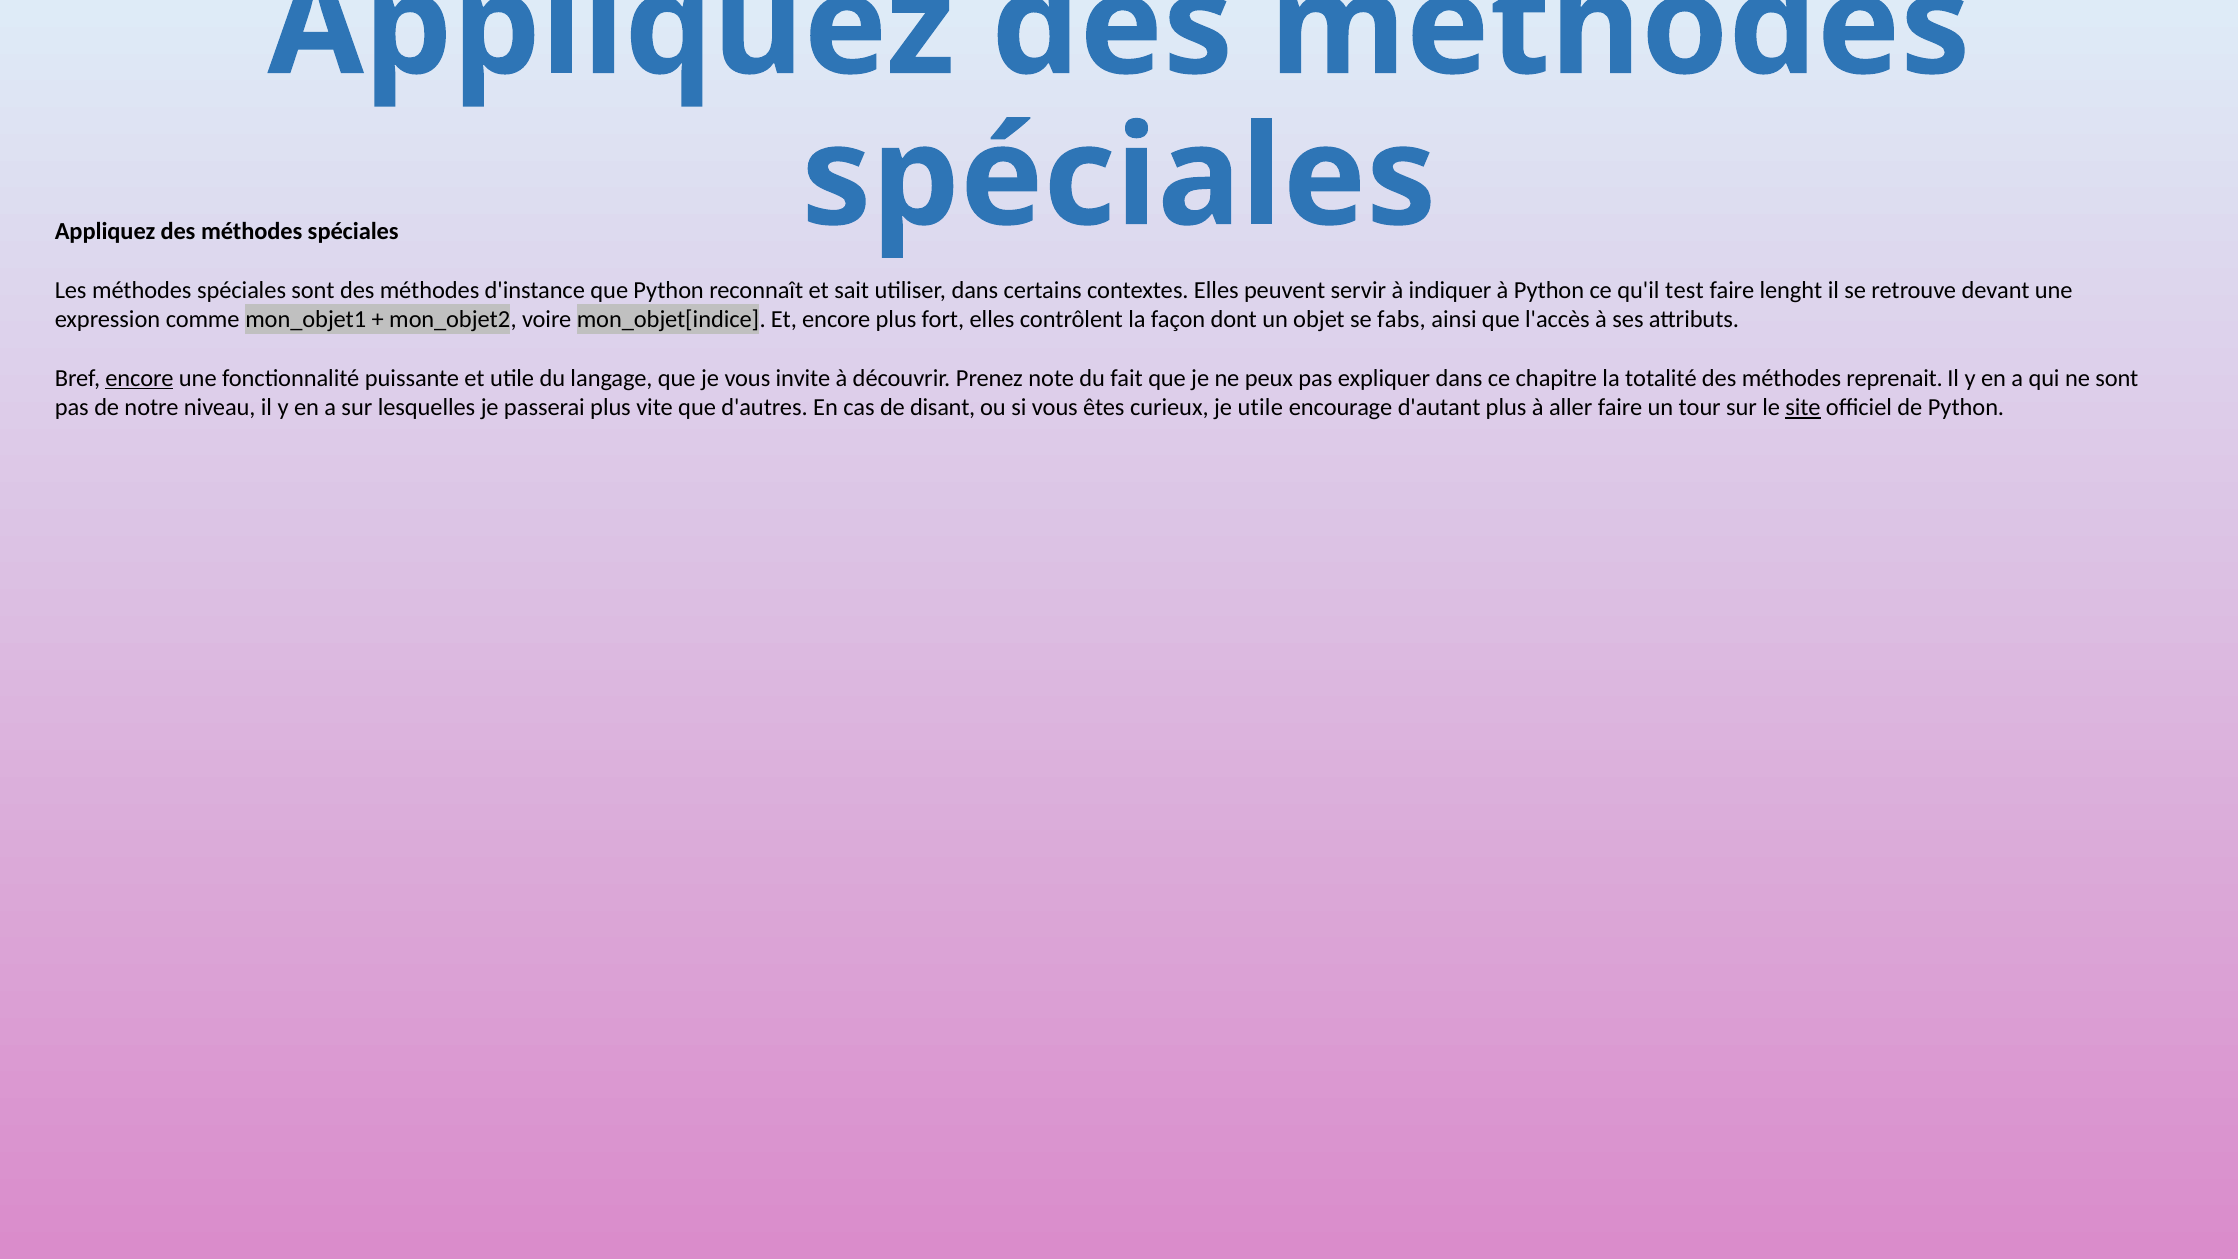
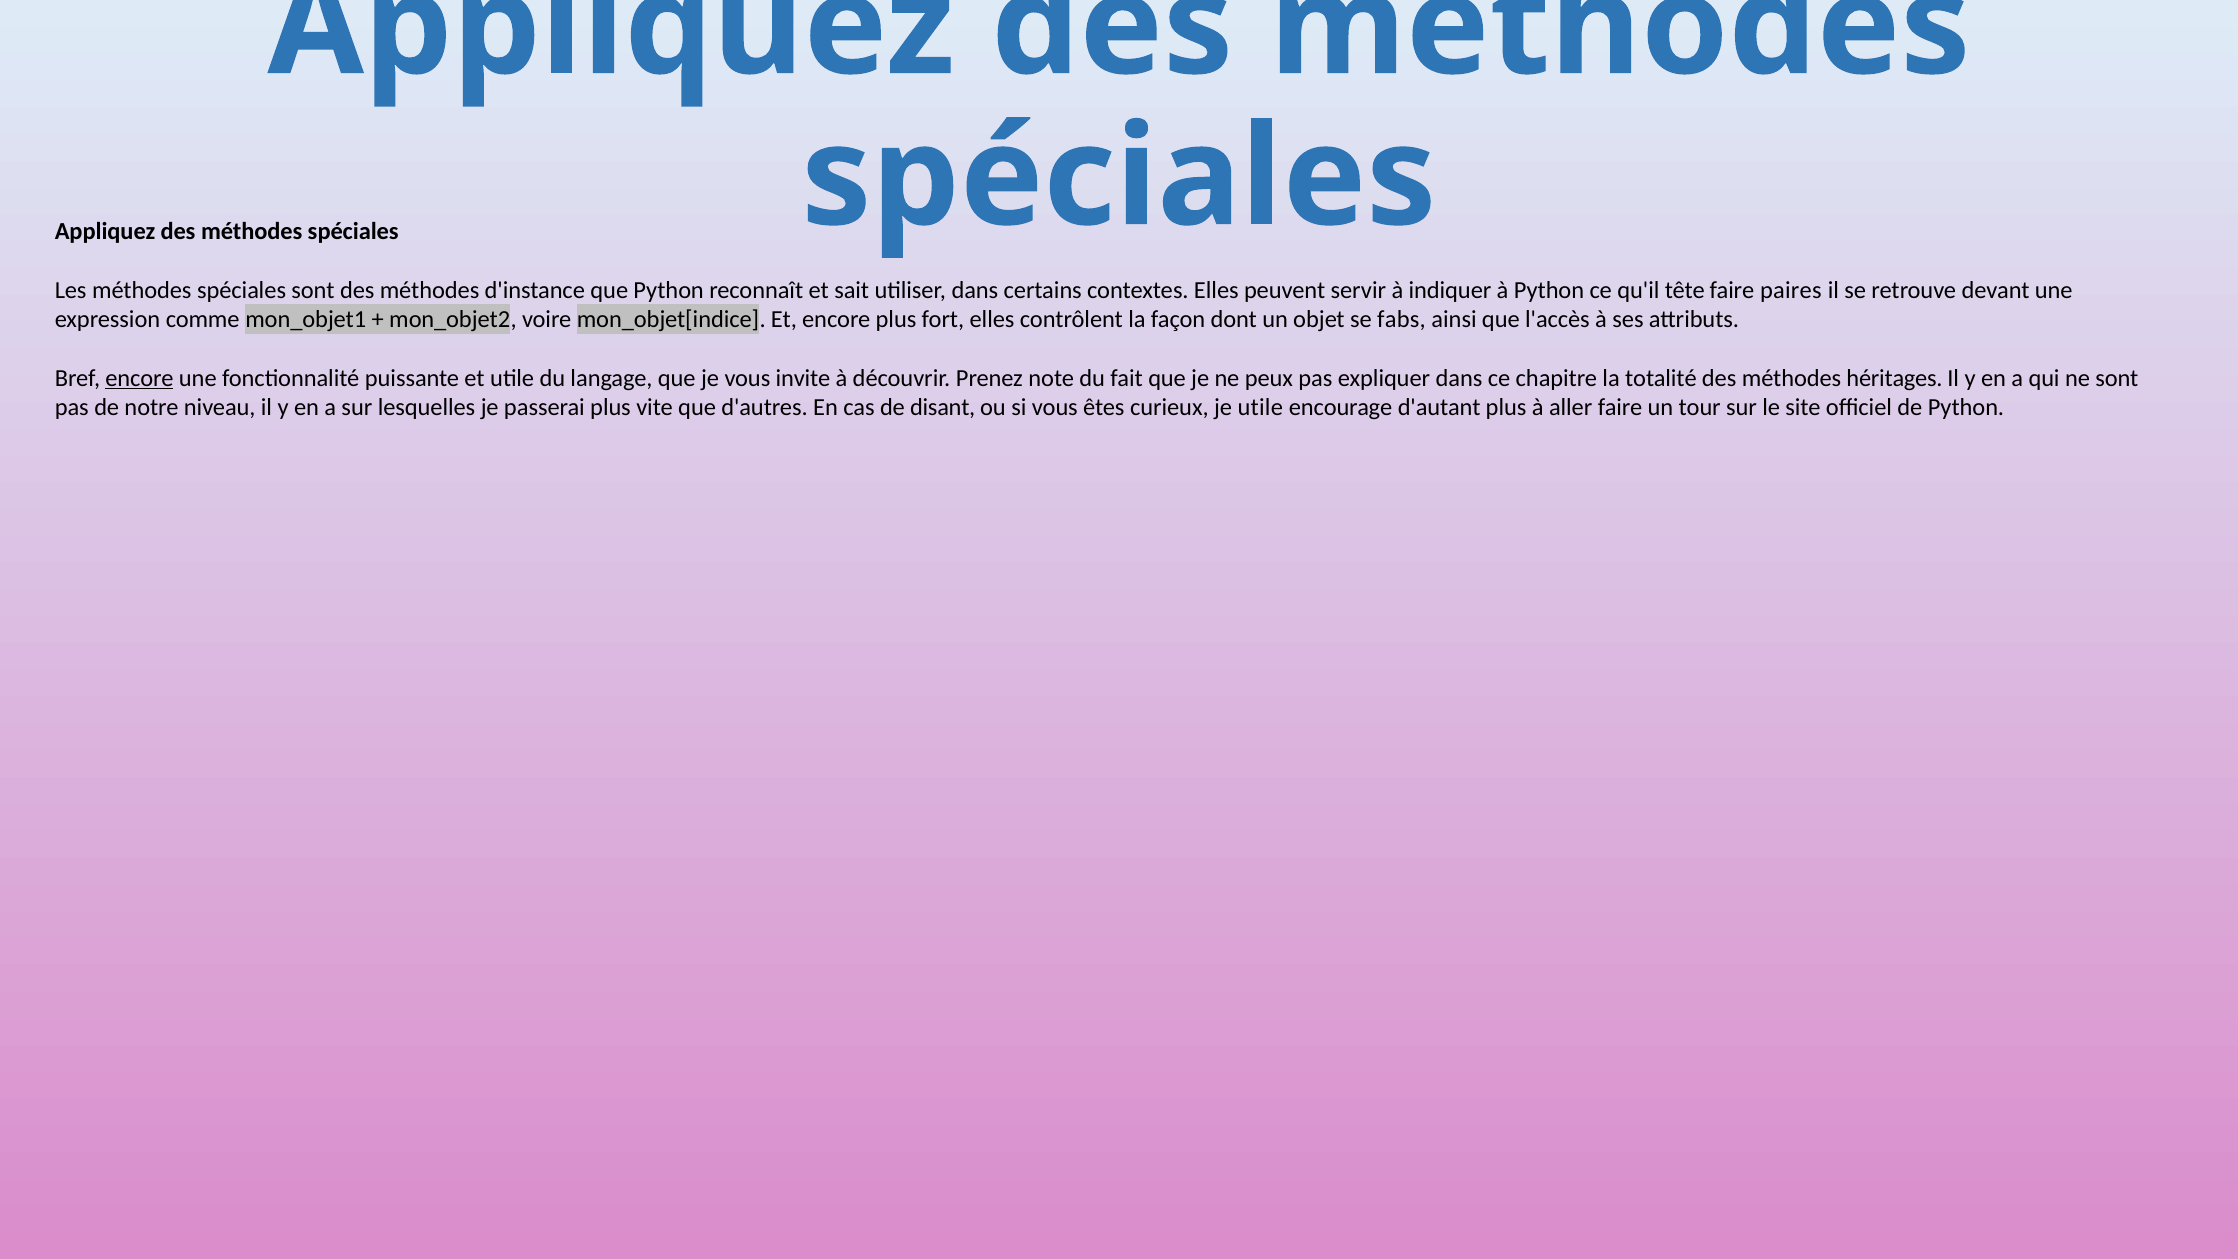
test: test -> tête (1685, 290)
lenght: lenght -> paires (1791, 290)
reprenait: reprenait -> héritages (1895, 378)
site underline: present -> none (1803, 407)
